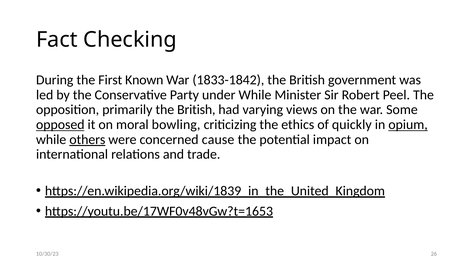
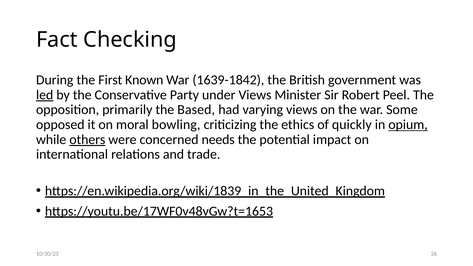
1833-1842: 1833-1842 -> 1639-1842 (228, 80)
led underline: none -> present (45, 95)
under While: While -> Views (255, 95)
primarily the British: British -> Based (196, 110)
opposed underline: present -> none (60, 125)
cause: cause -> needs (218, 140)
